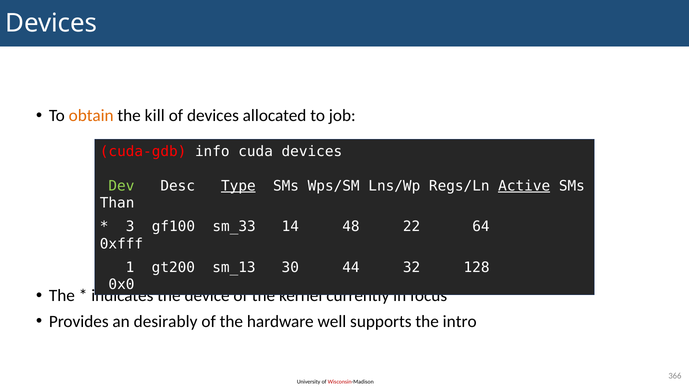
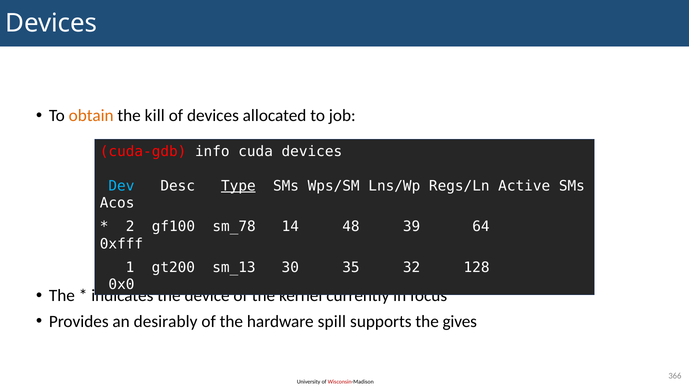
Dev colour: light green -> light blue (121, 186)
Active underline: present -> none (524, 186)
Than: Than -> Acos (117, 203)
3: 3 -> 2 (130, 227)
sm_33: sm_33 -> sm_78 (234, 227)
22: 22 -> 39 (412, 227)
44: 44 -> 35 (351, 268)
well: well -> spill (332, 322)
intro: intro -> gives (460, 322)
